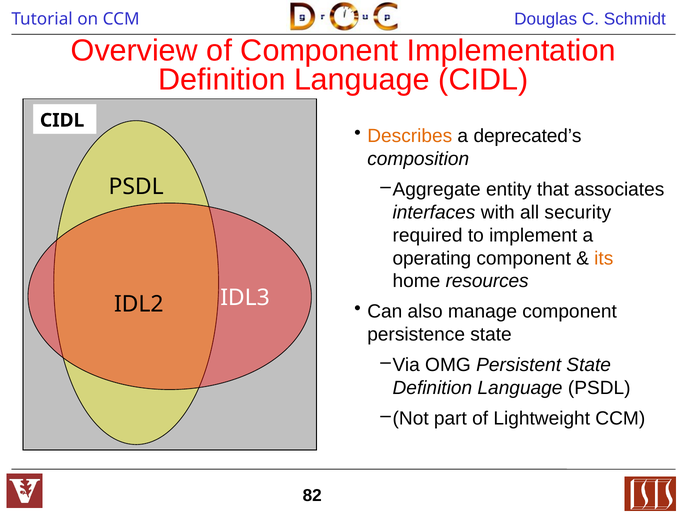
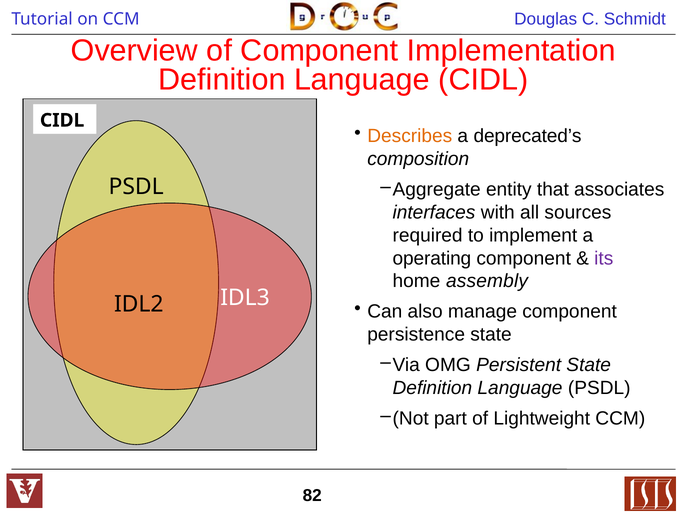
security: security -> sources (578, 213)
its colour: orange -> purple (604, 258)
resources: resources -> assembly (487, 281)
